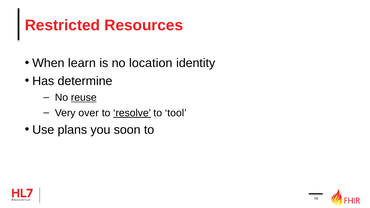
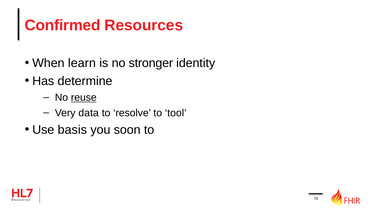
Restricted: Restricted -> Confirmed (63, 25)
location: location -> stronger (151, 63)
over: over -> data (89, 113)
resolve underline: present -> none (132, 113)
plans: plans -> basis (72, 130)
